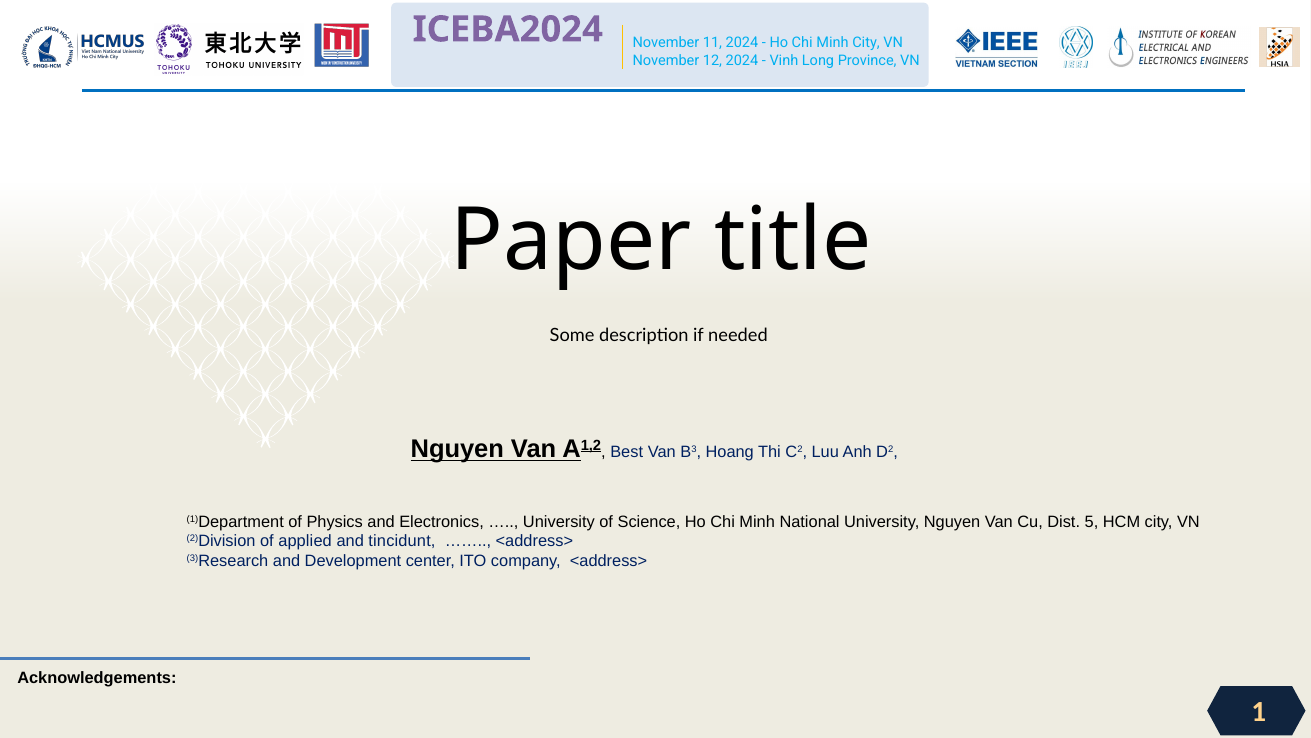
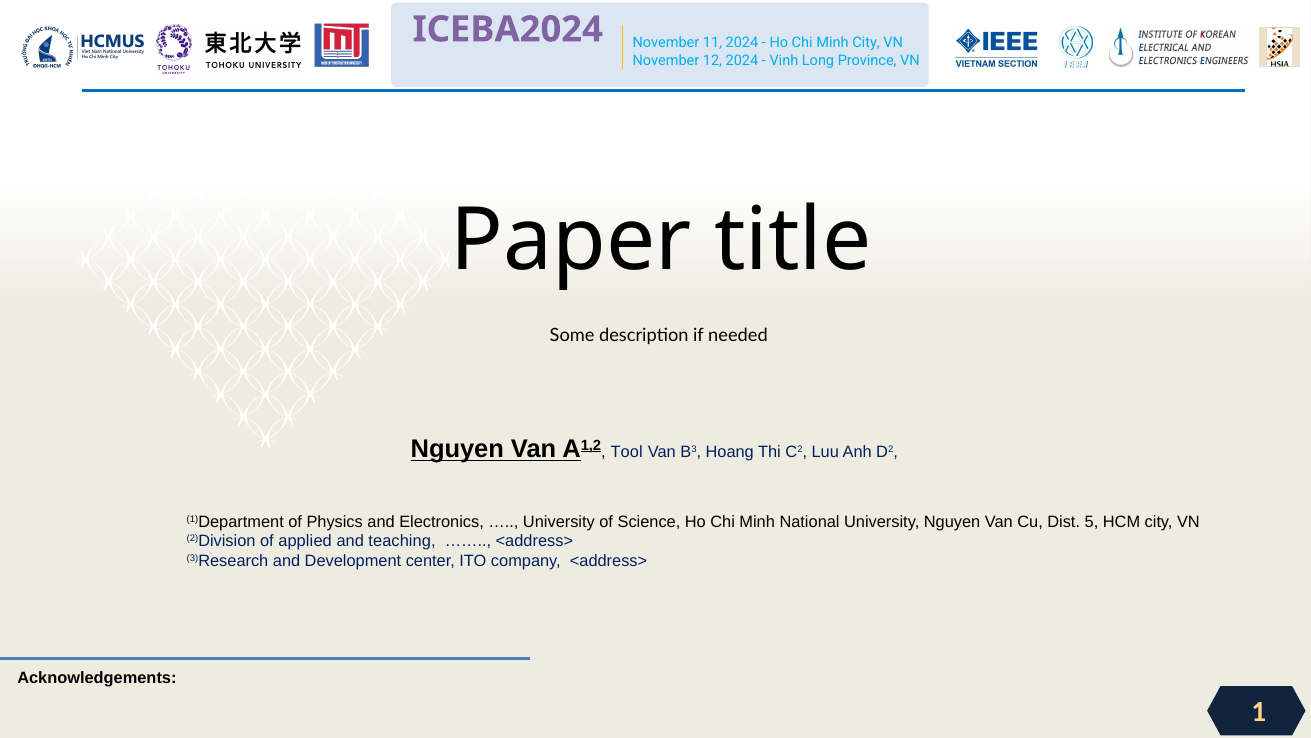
Best: Best -> Tool (627, 452)
tincidunt: tincidunt -> teaching (402, 541)
